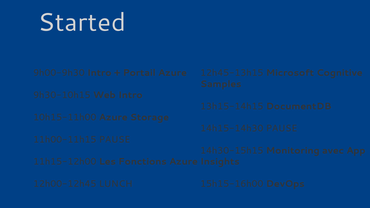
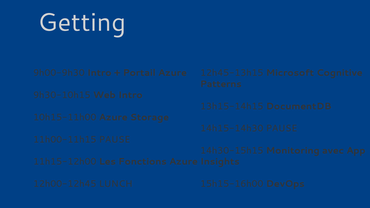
Started: Started -> Getting (82, 23)
Samples: Samples -> Patterns (221, 84)
